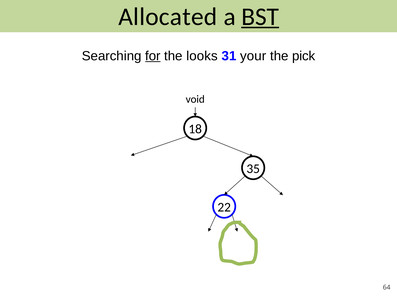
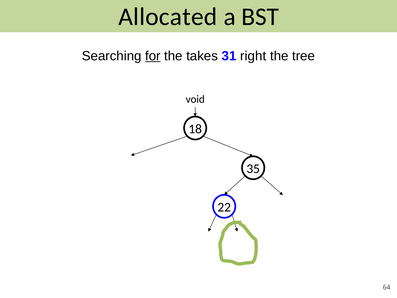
BST underline: present -> none (260, 17)
looks: looks -> takes (202, 56)
your: your -> right (253, 56)
pick: pick -> tree (304, 56)
